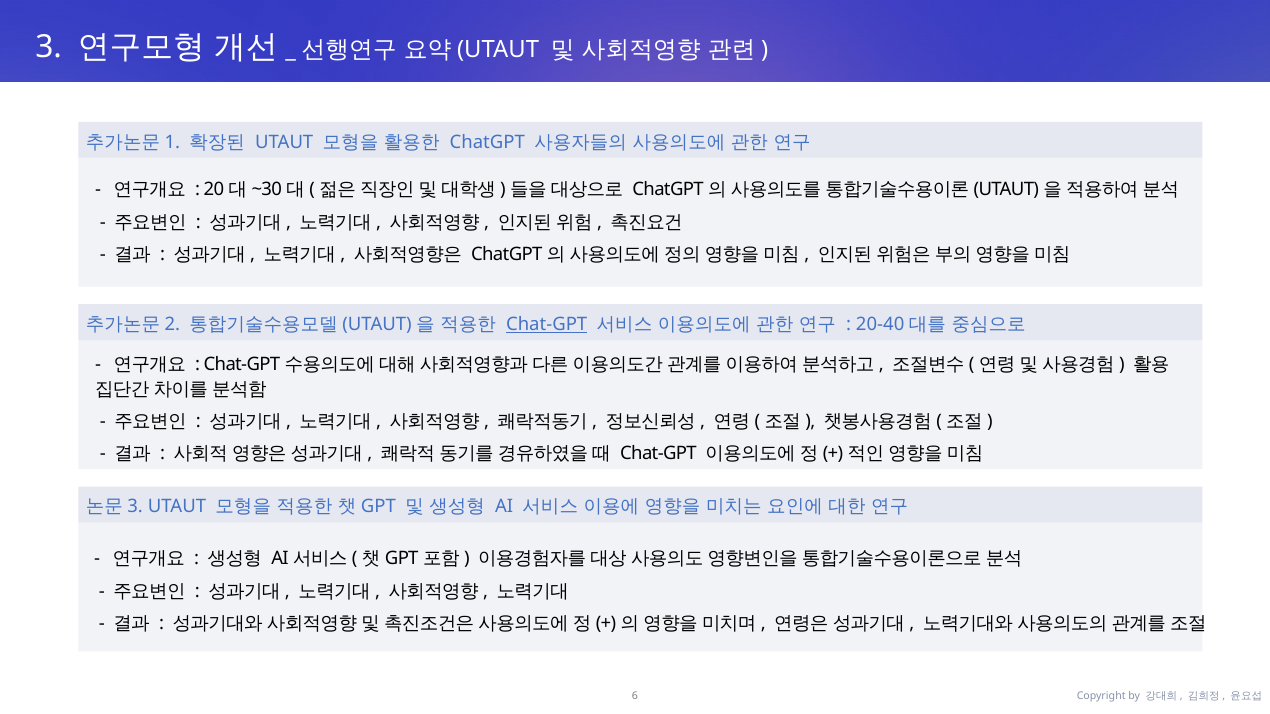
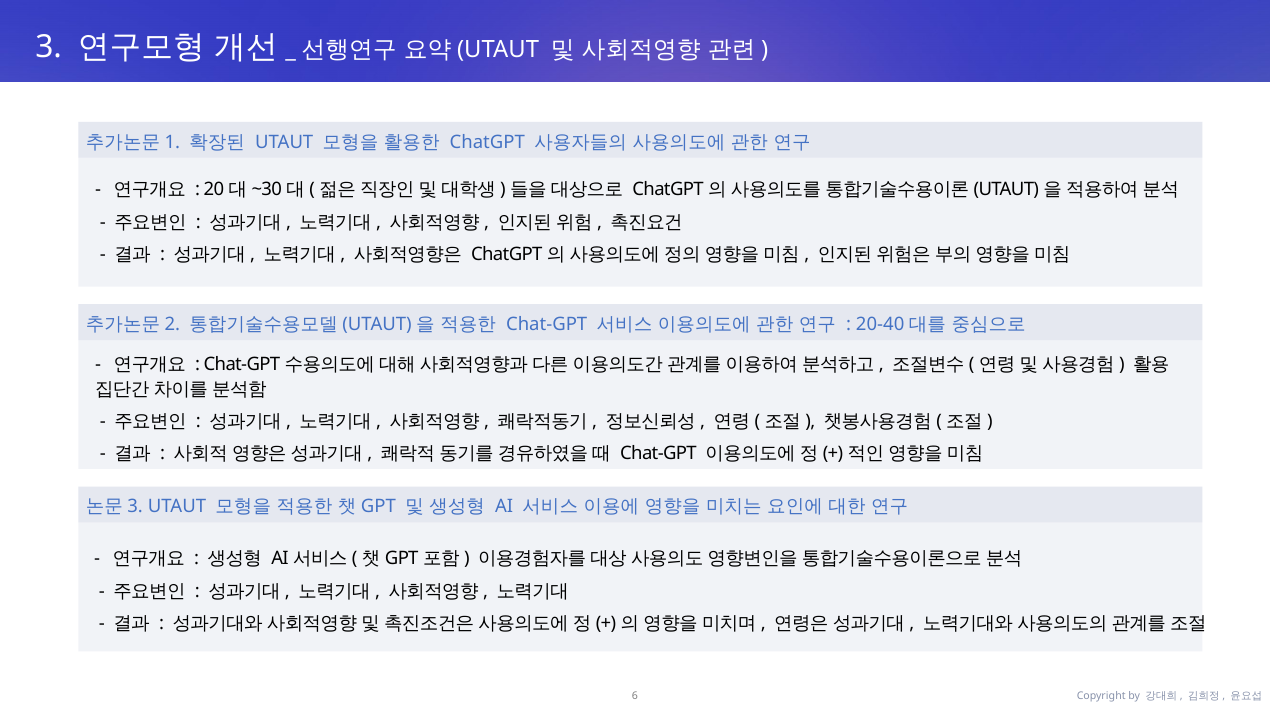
Chat-GPT underline: present -> none (547, 325)
